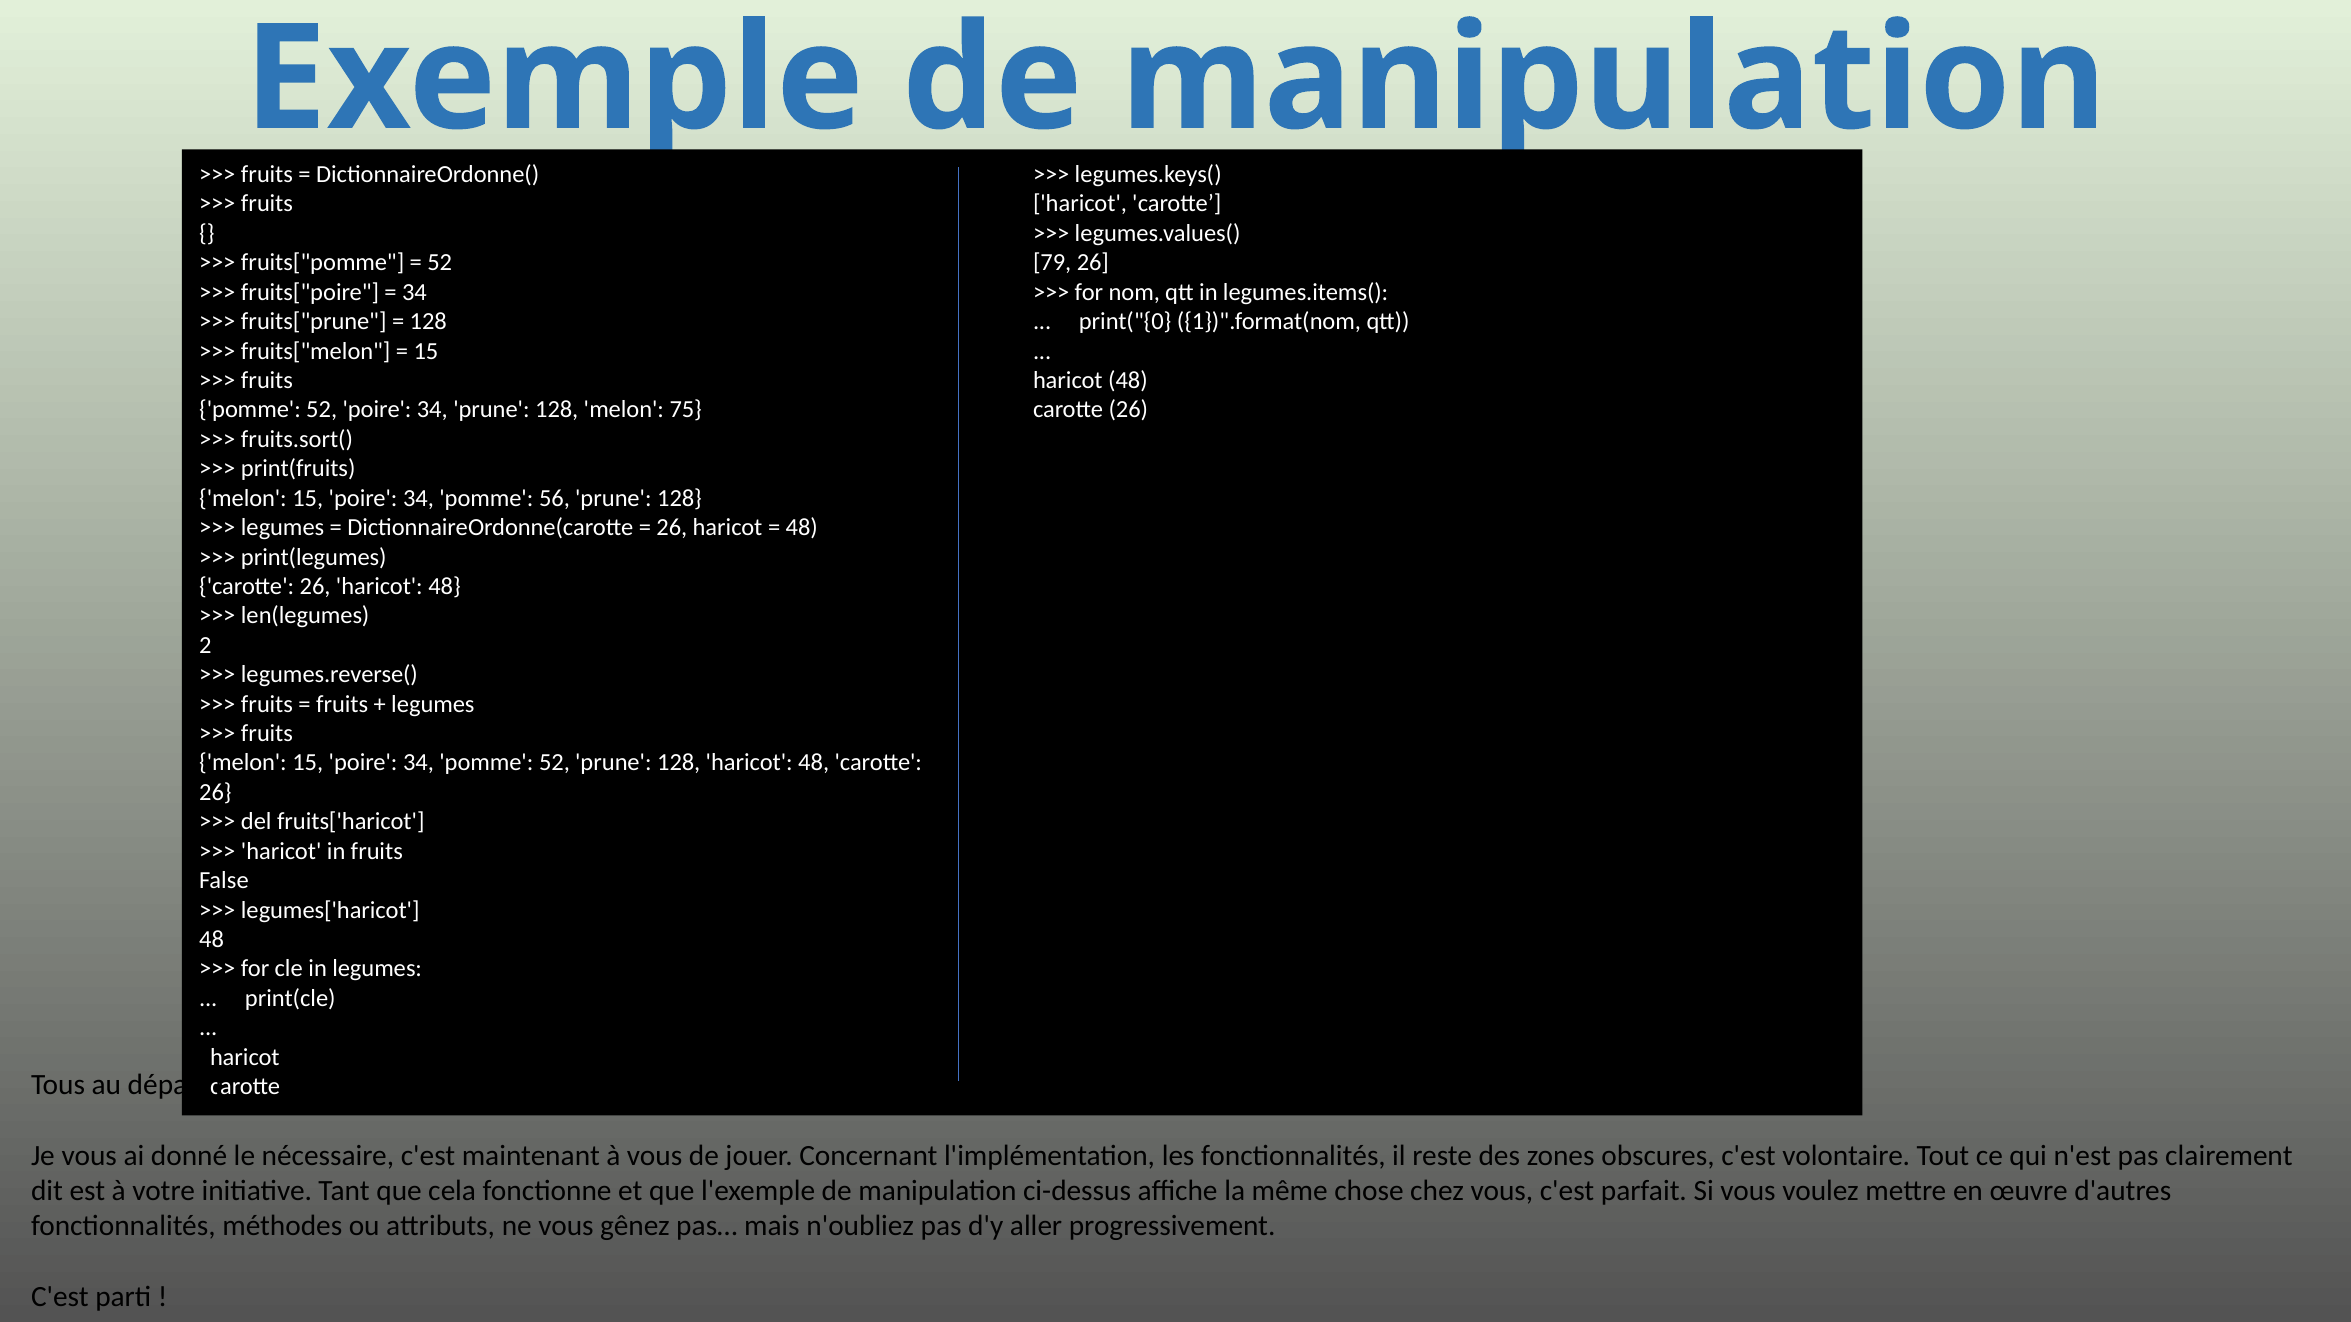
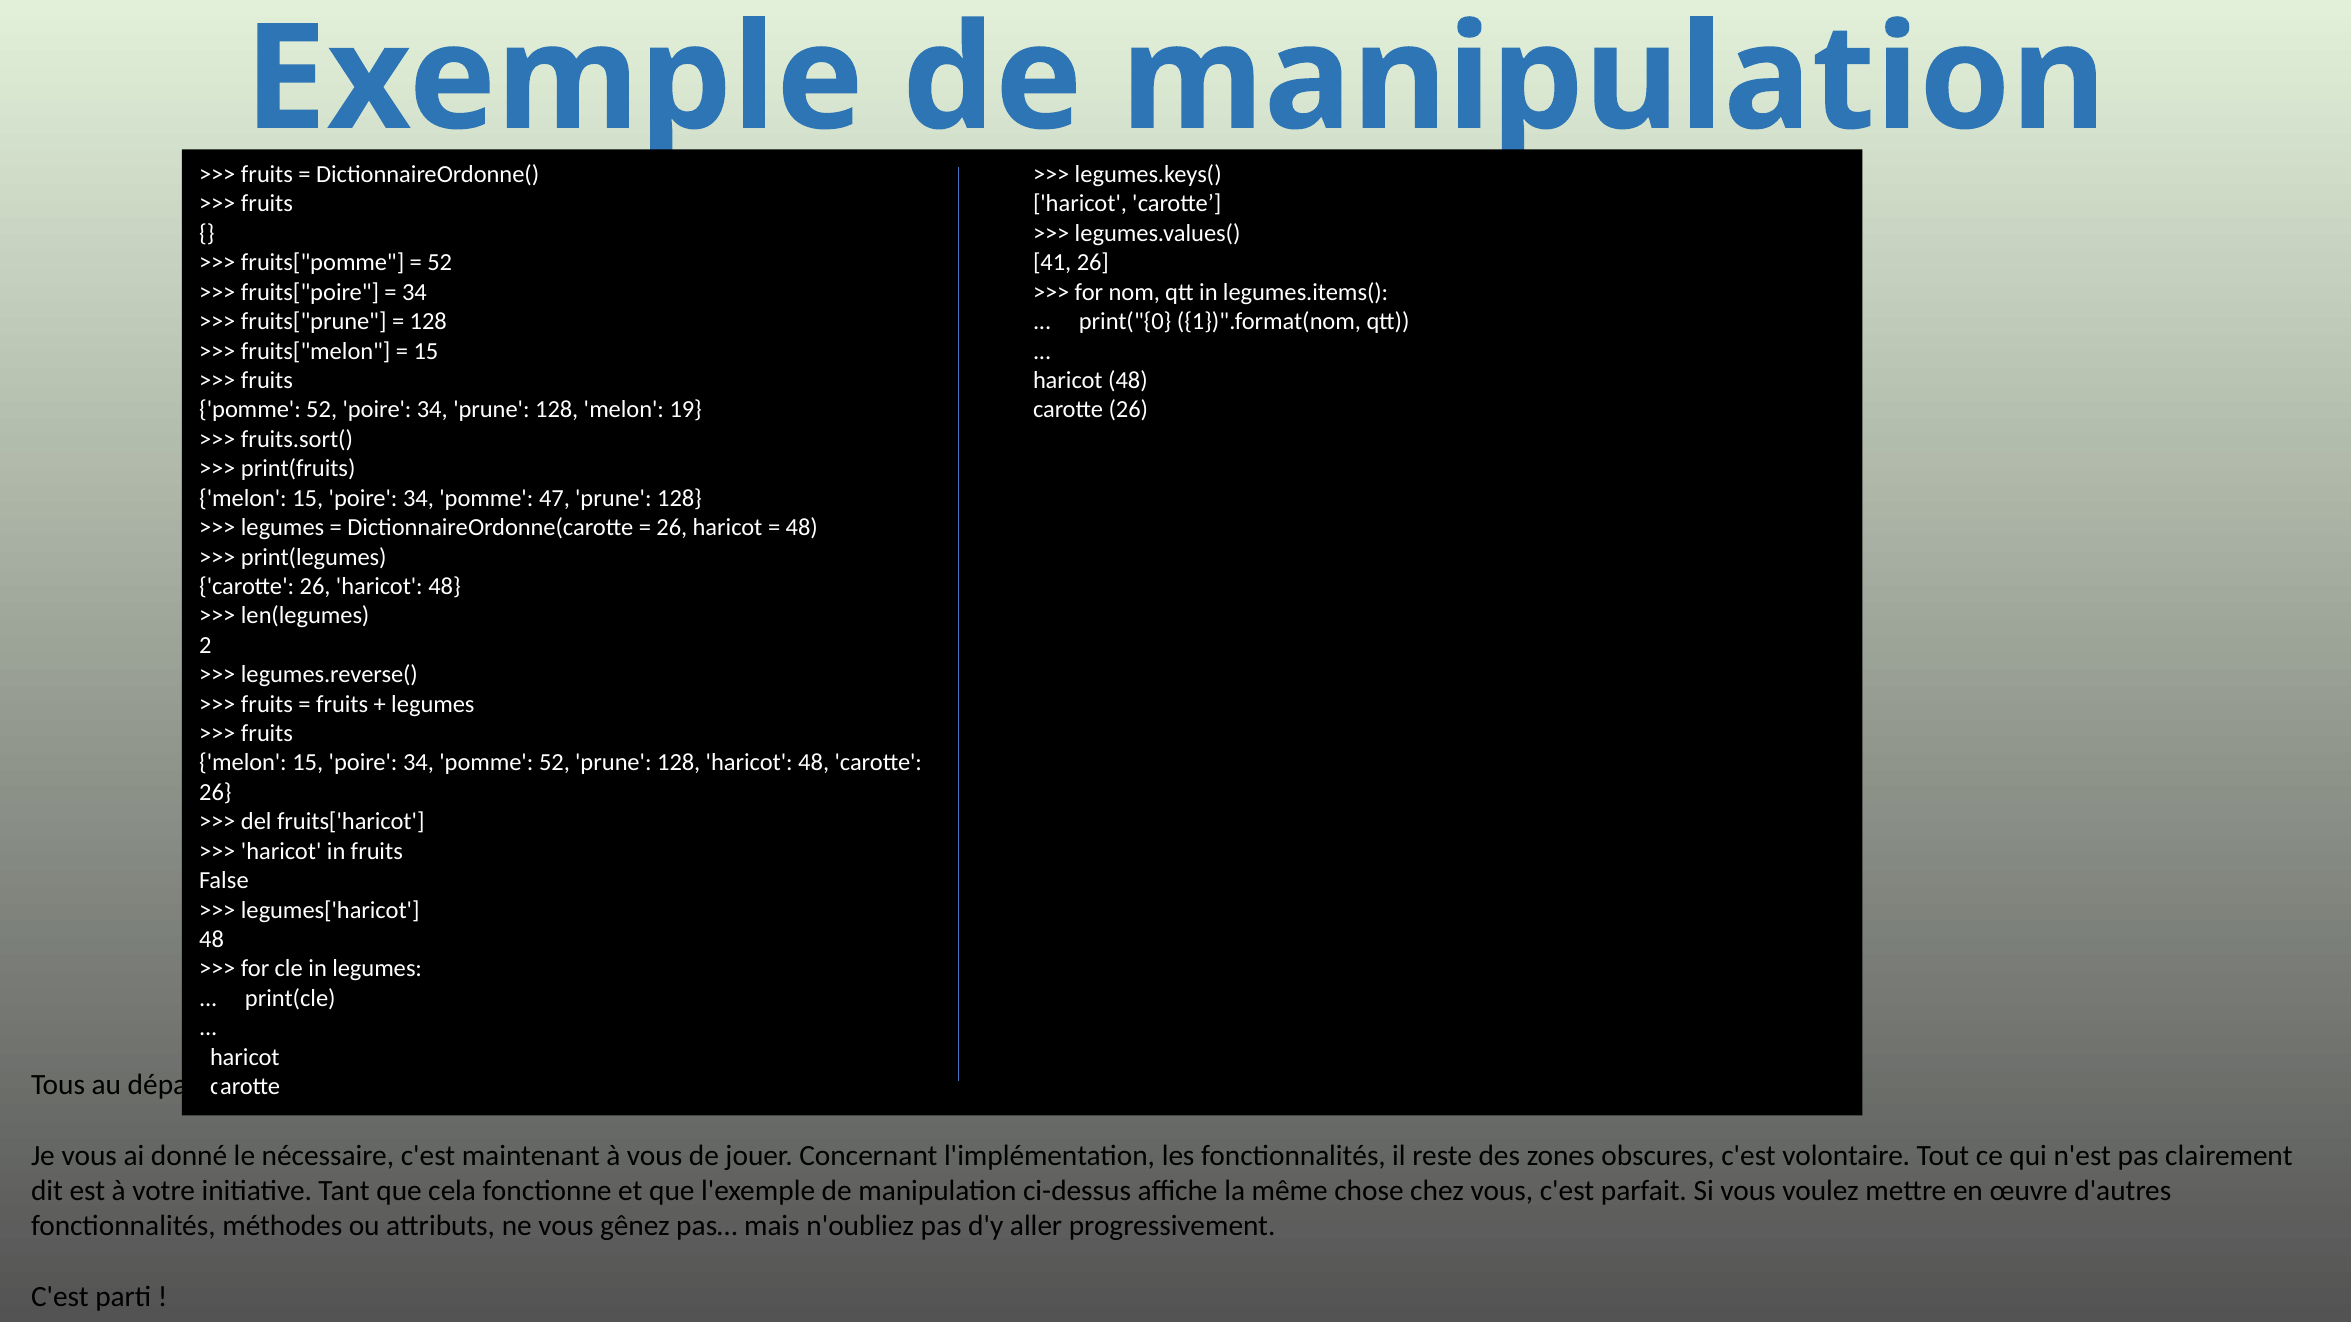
79: 79 -> 41 (1052, 263)
75: 75 -> 19 (686, 410)
56: 56 -> 47 (554, 498)
